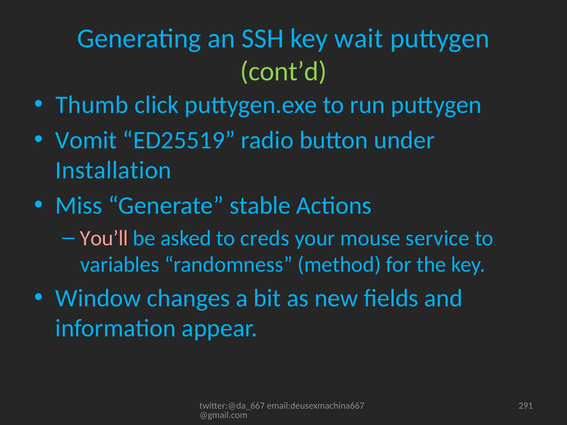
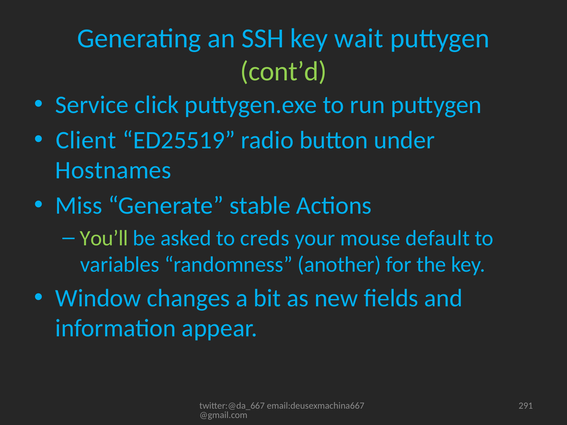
Thumb: Thumb -> Service (92, 105)
Vomit: Vomit -> Client (86, 140)
Installation: Installation -> Hostnames (113, 170)
You’ll colour: pink -> light green (104, 238)
service: service -> default (438, 238)
method: method -> another (339, 265)
